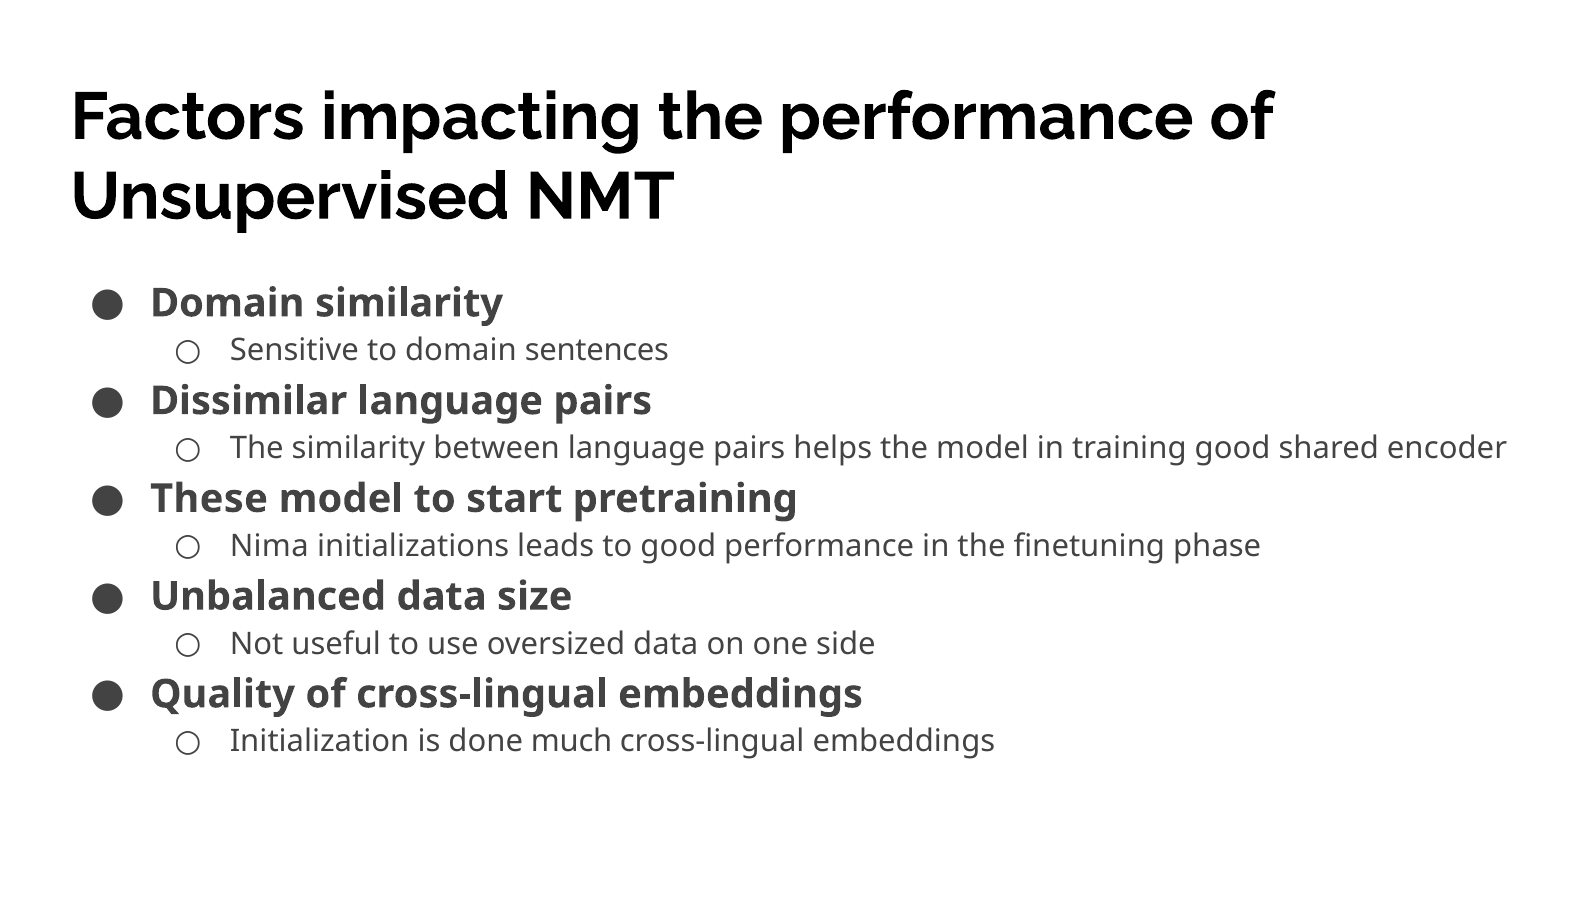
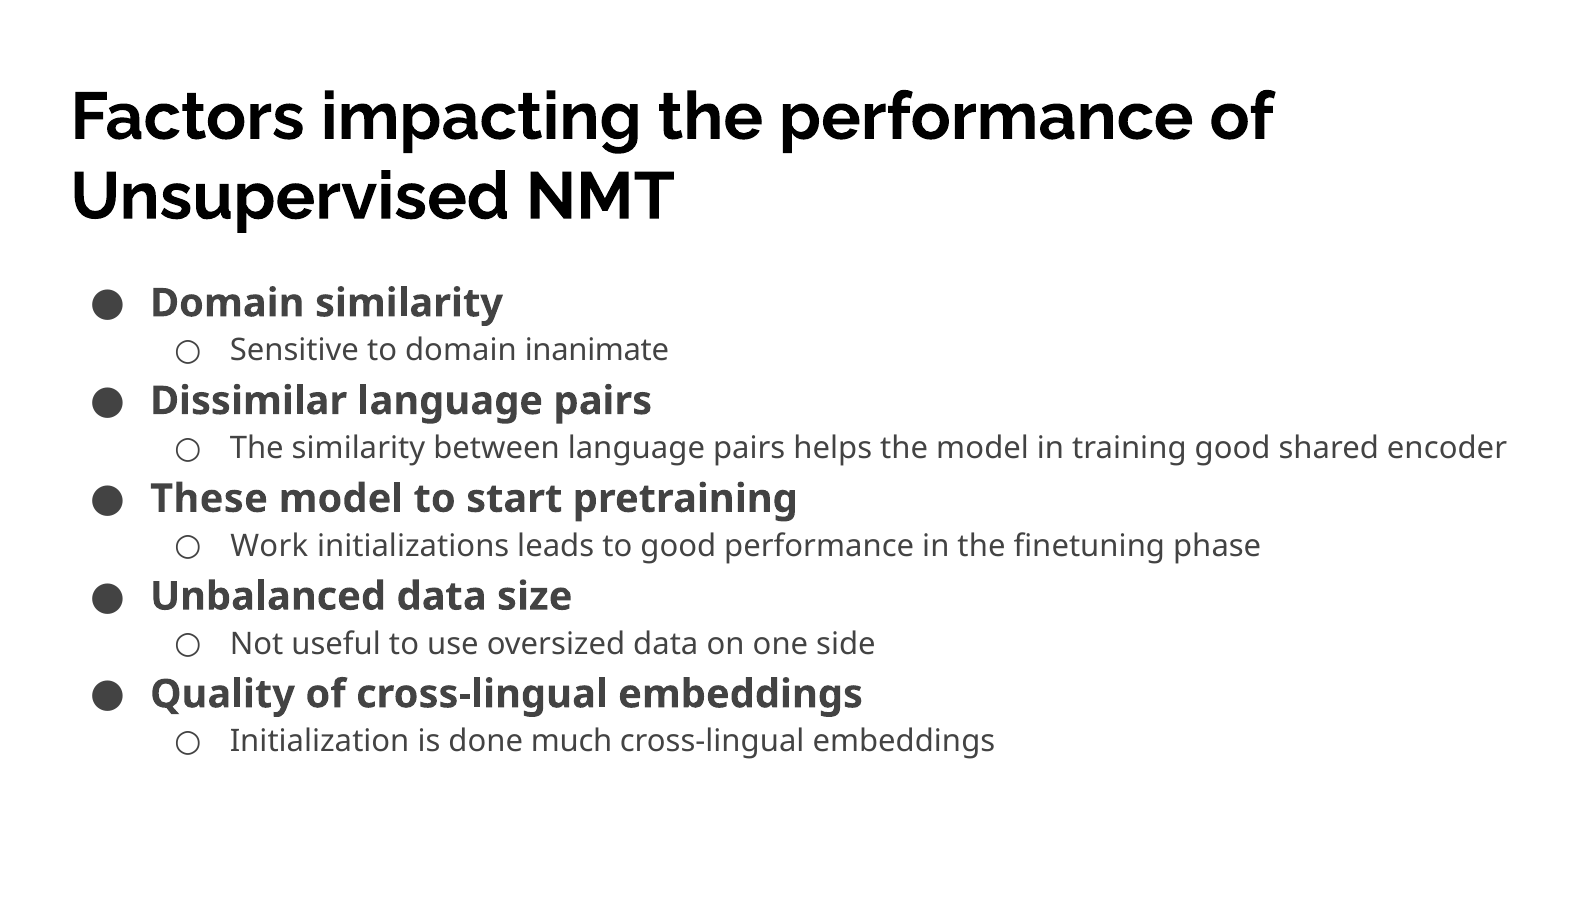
sentences: sentences -> inanimate (597, 351)
Nima: Nima -> Work (269, 546)
